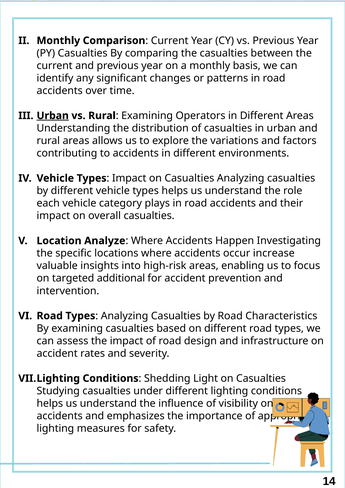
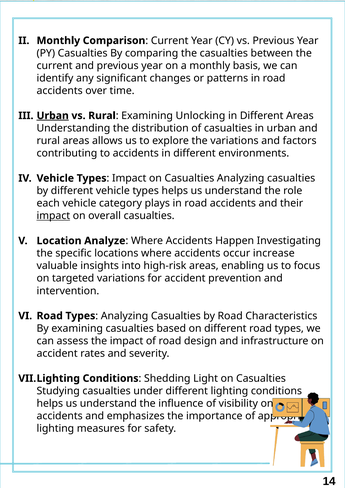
Operators: Operators -> Unlocking (200, 116)
impact underline: none -> present (53, 216)
targeted additional: additional -> variations (121, 279)
